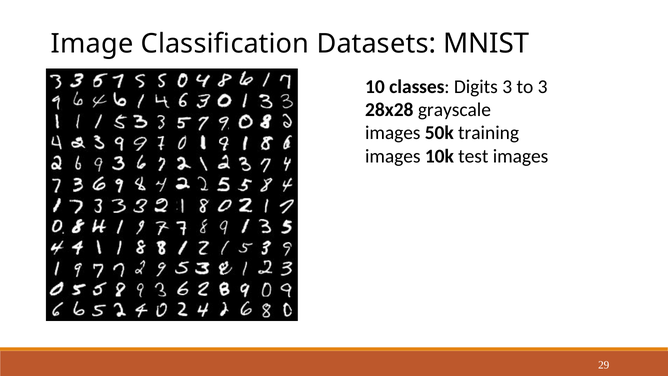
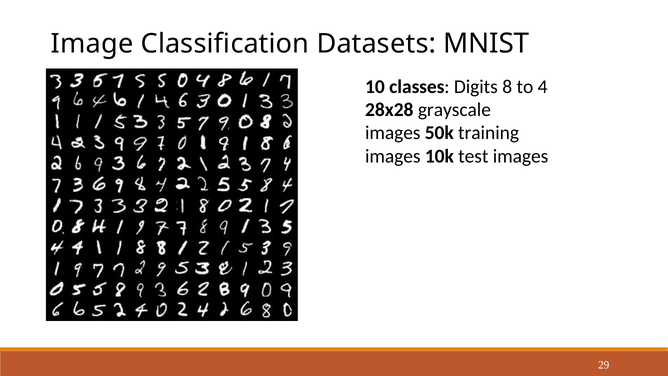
Digits 3: 3 -> 8 (507, 87)
to 3: 3 -> 4 (543, 87)
